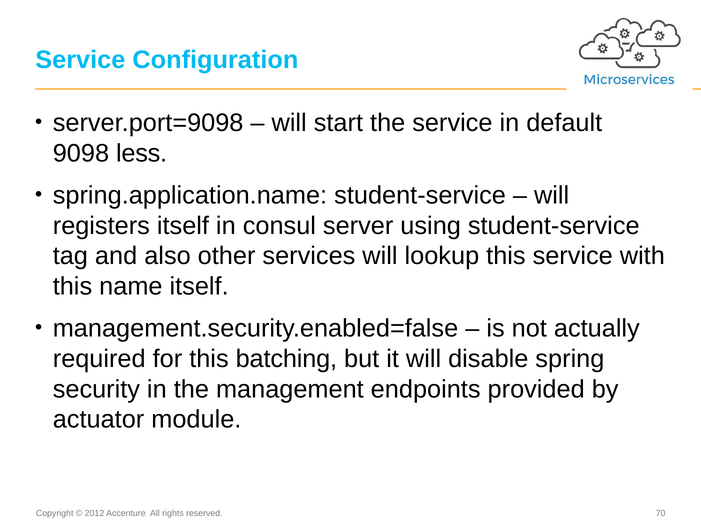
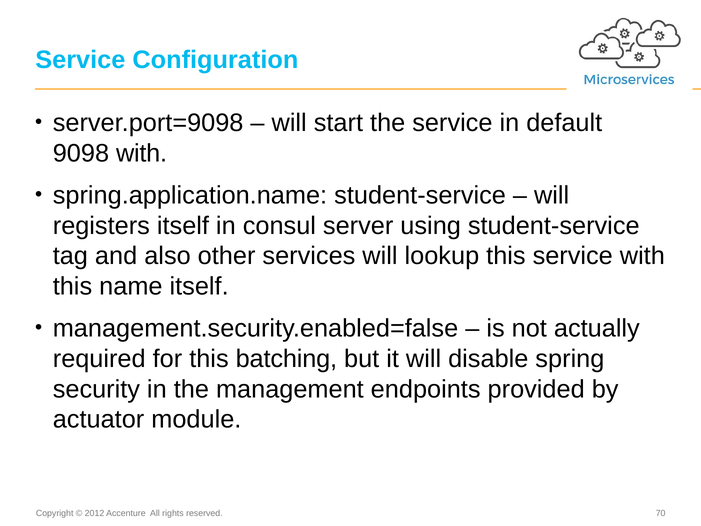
9098 less: less -> with (142, 153)
